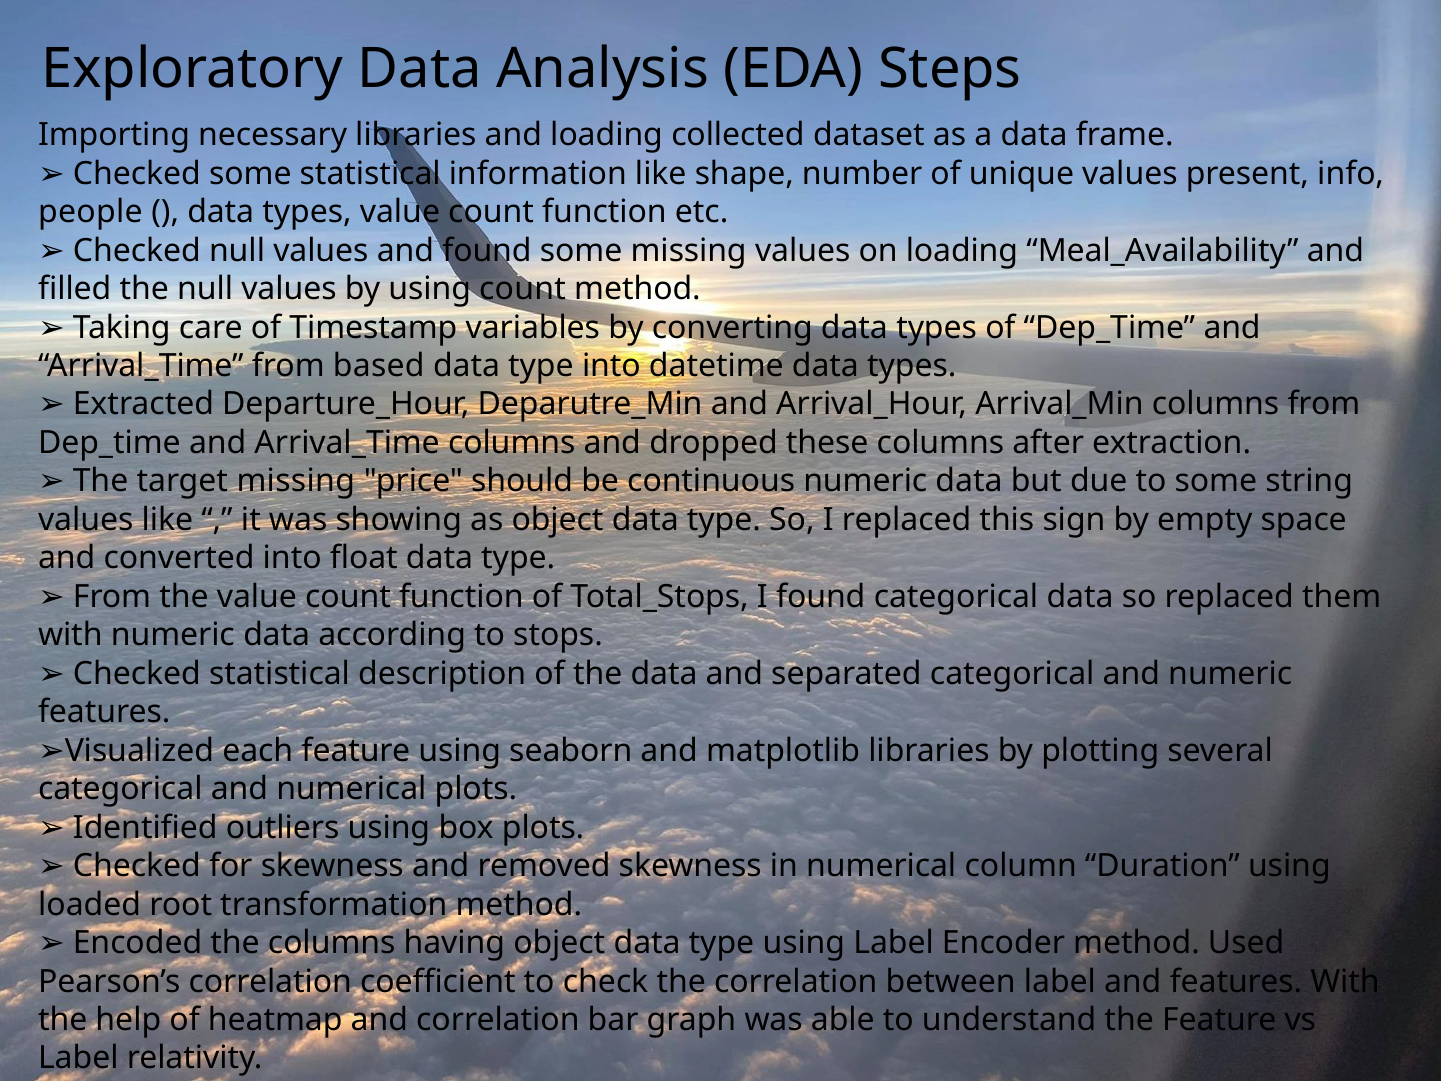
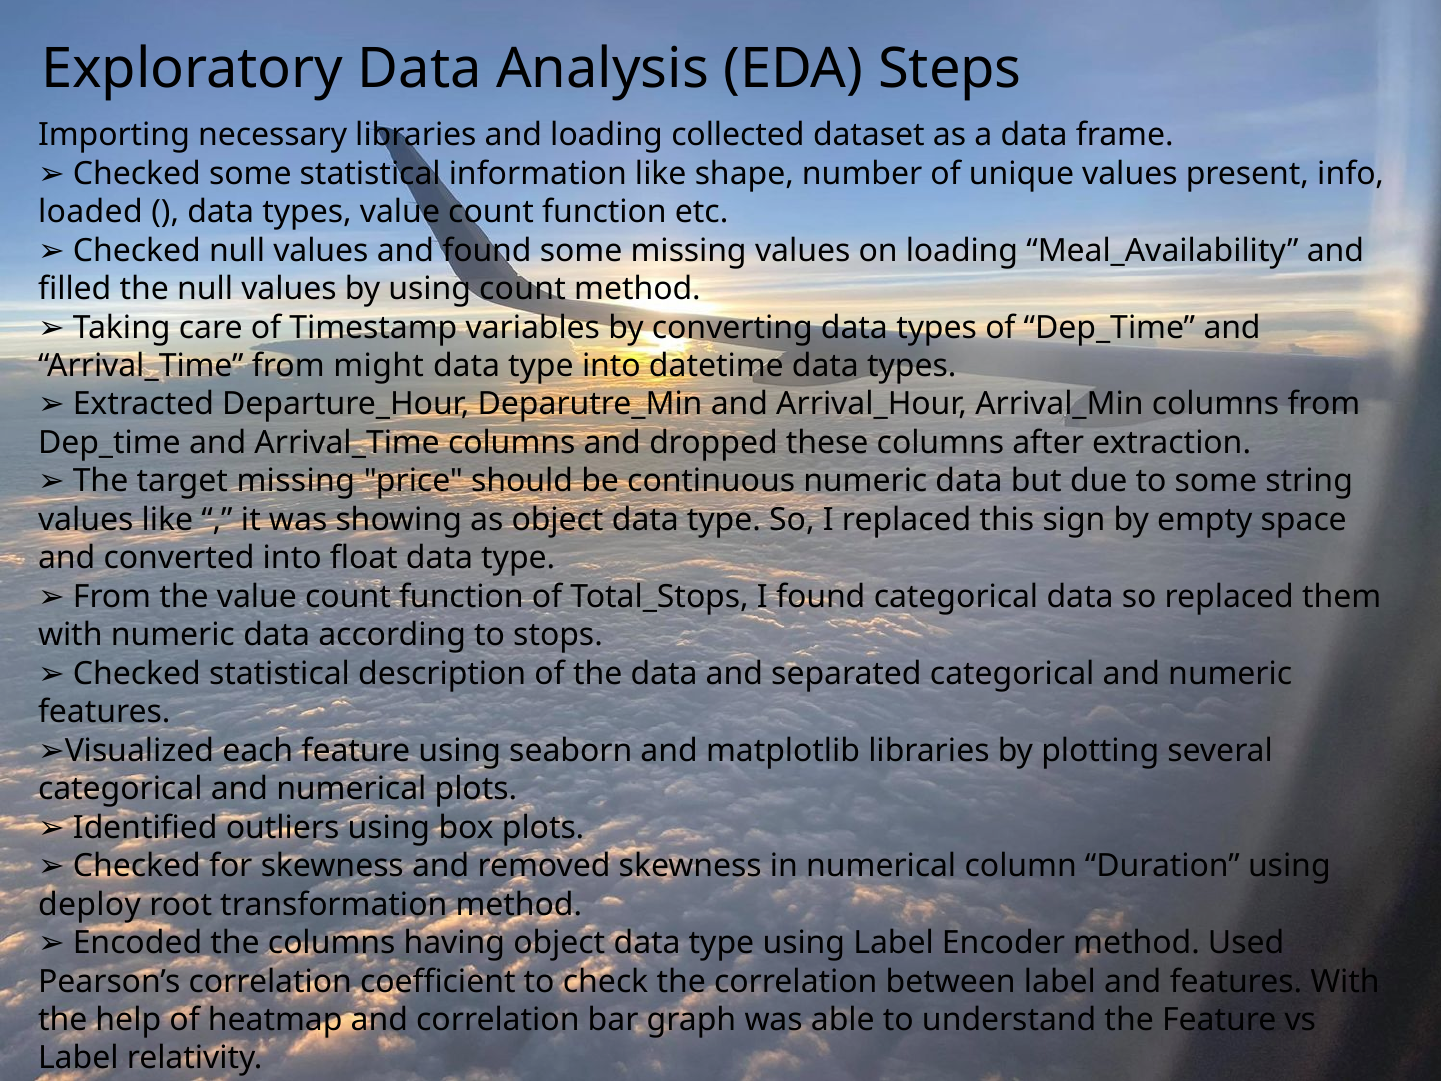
people: people -> loaded (90, 212)
based: based -> might (379, 366)
loaded: loaded -> deploy (89, 904)
